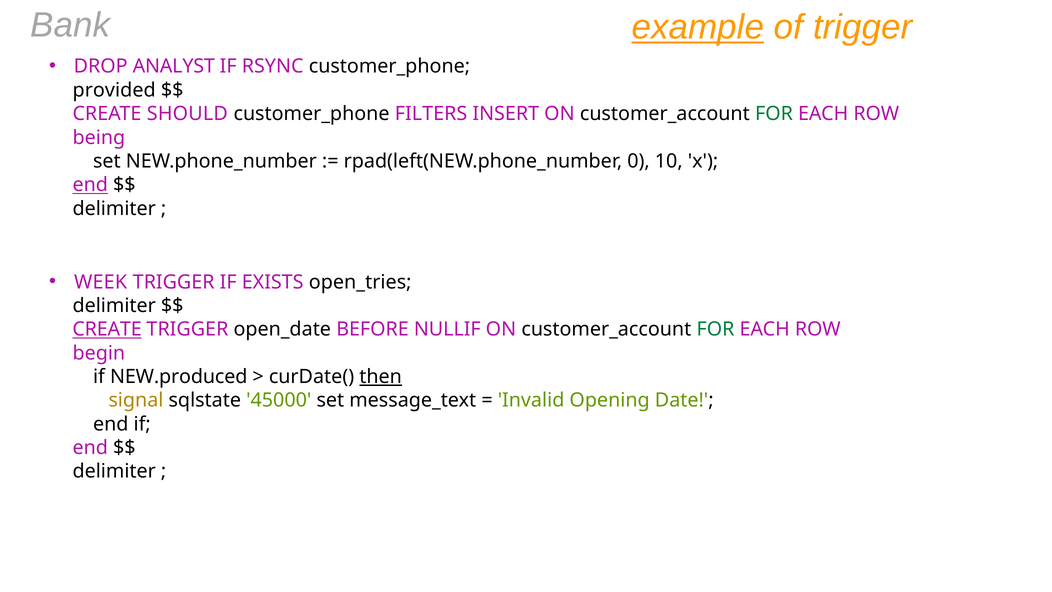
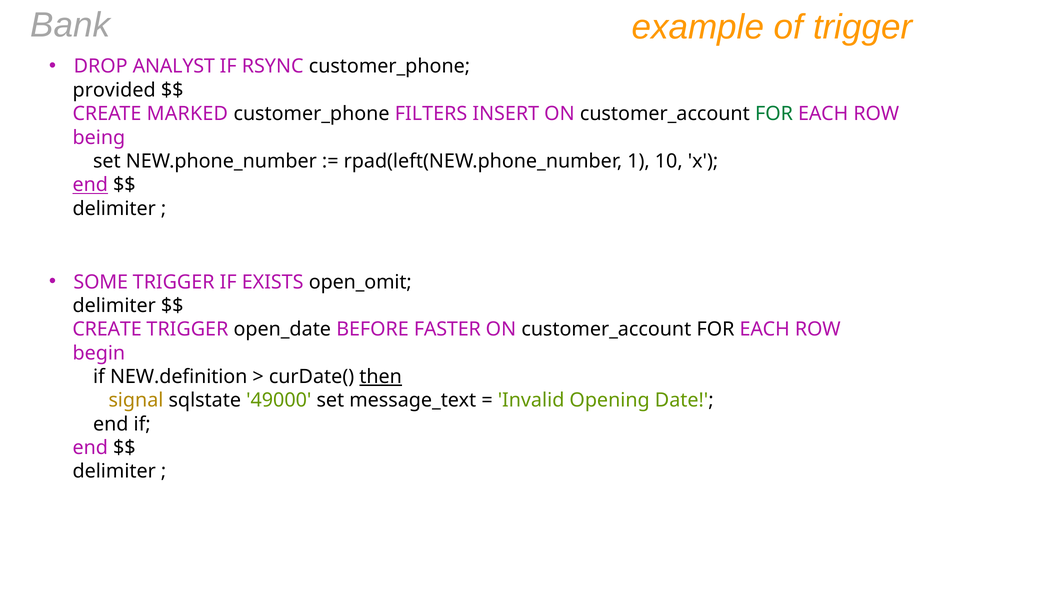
example underline: present -> none (698, 27)
SHOULD: SHOULD -> MARKED (187, 114)
0: 0 -> 1 (638, 161)
WEEK: WEEK -> SOME (101, 282)
open_tries: open_tries -> open_omit (360, 282)
CREATE underline: present -> none (107, 329)
NULLIF: NULLIF -> FASTER (447, 329)
FOR colour: green -> black (716, 329)
NEW.produced: NEW.produced -> NEW.definition (179, 377)
45000: 45000 -> 49000 (279, 400)
